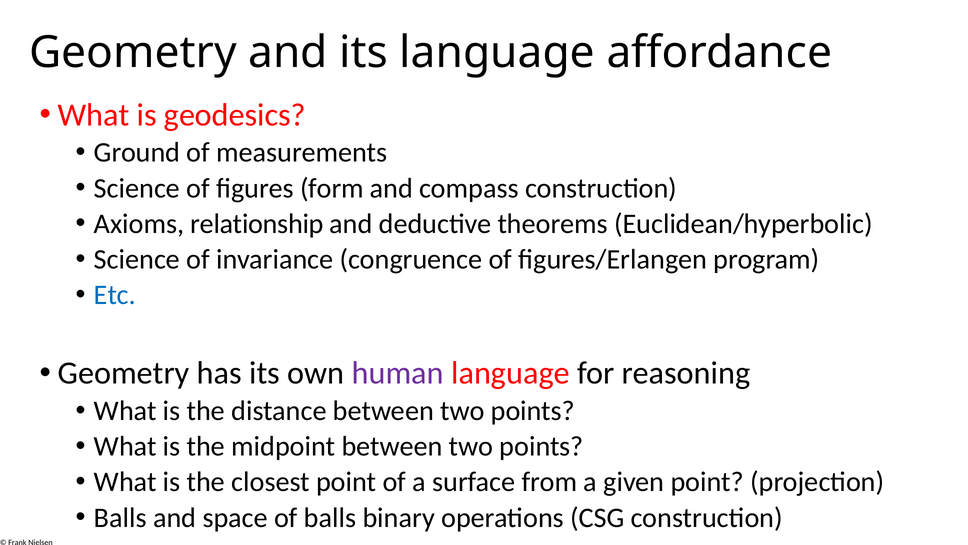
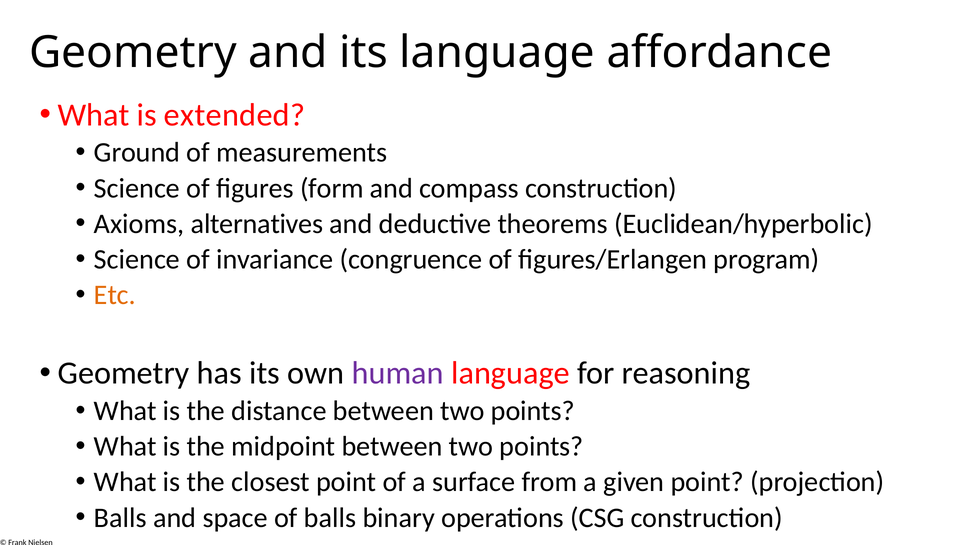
geodesics: geodesics -> extended (235, 115)
relationship: relationship -> alternatives (257, 224)
Etc colour: blue -> orange (115, 295)
